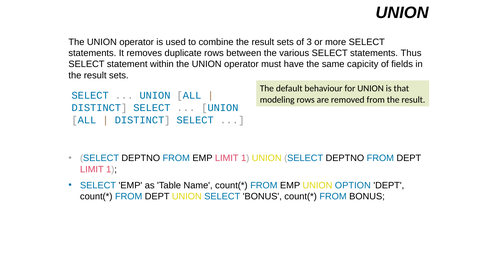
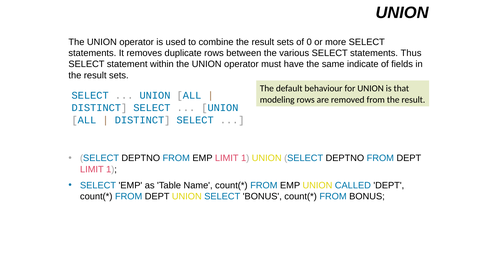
3: 3 -> 0 (309, 42)
capicity: capicity -> indicate (363, 64)
OPTION: OPTION -> CALLED (353, 185)
